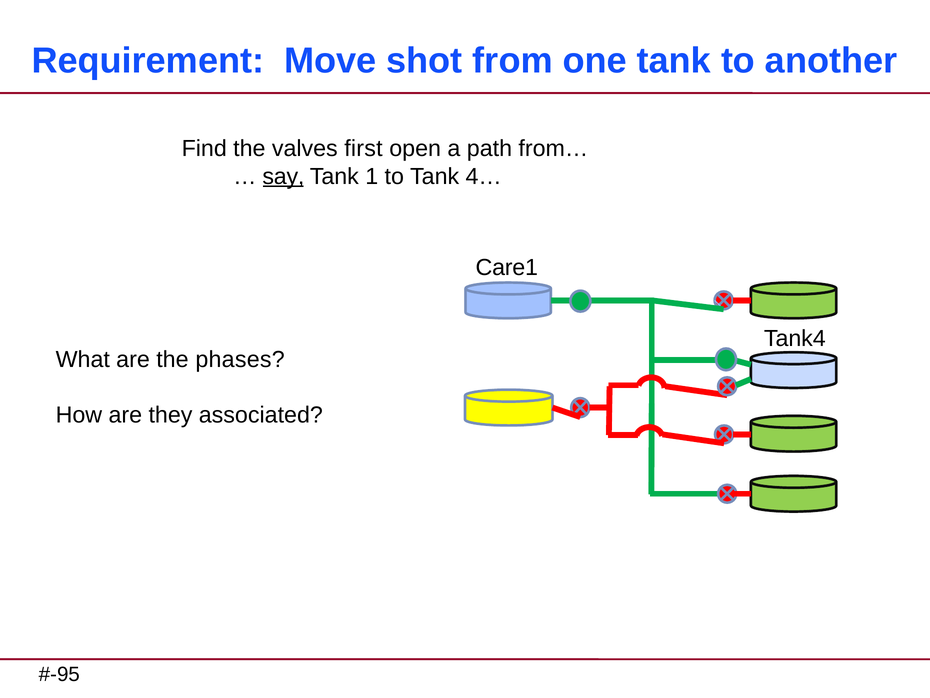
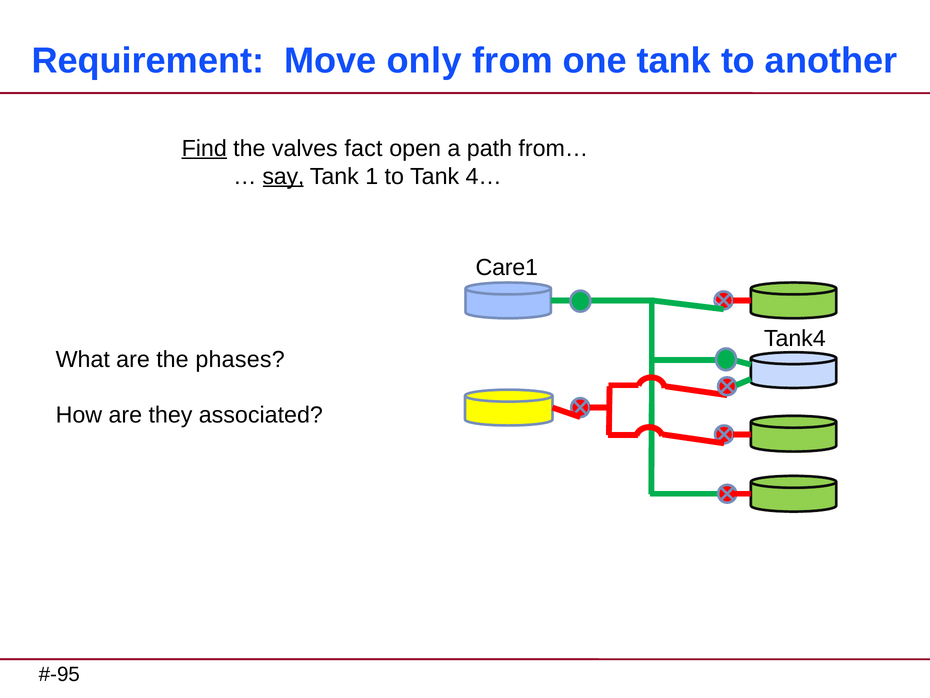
shot: shot -> only (424, 61)
Find underline: none -> present (204, 148)
first: first -> fact (363, 148)
